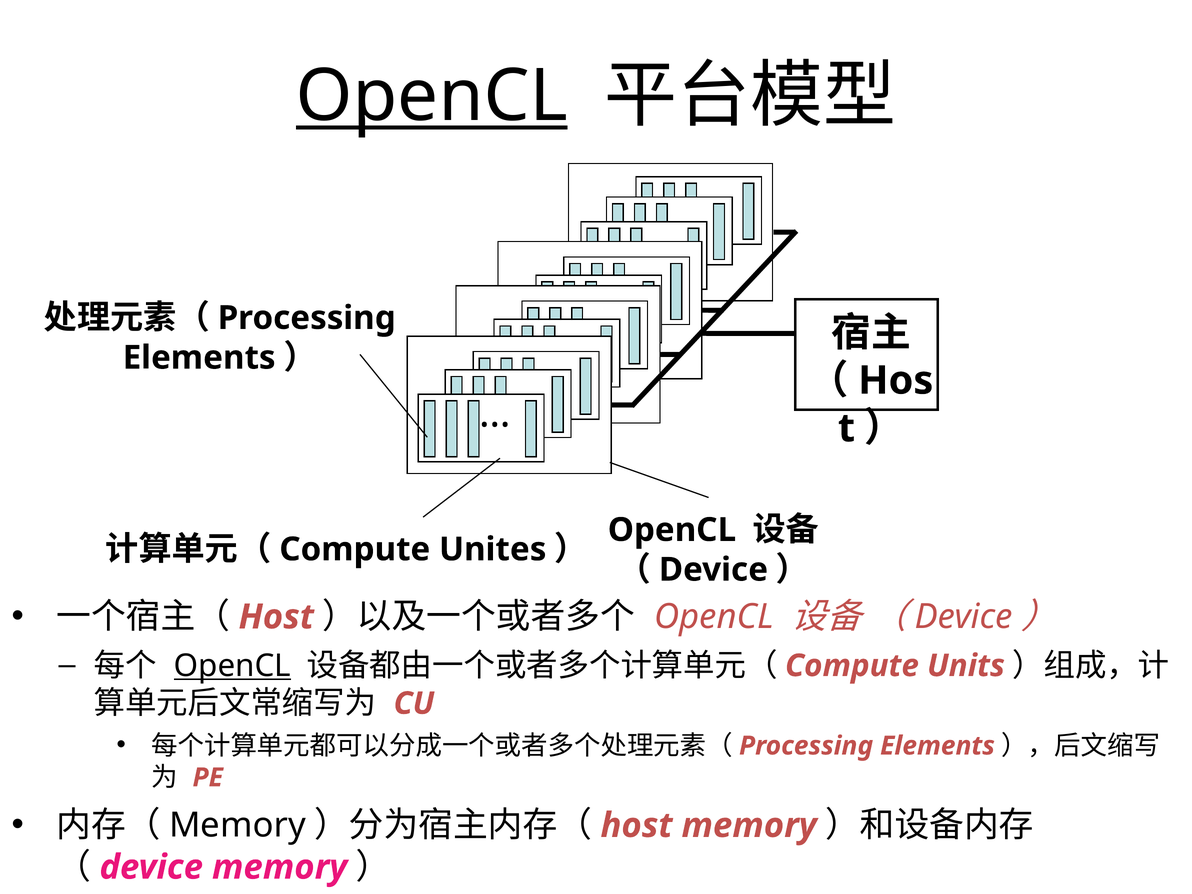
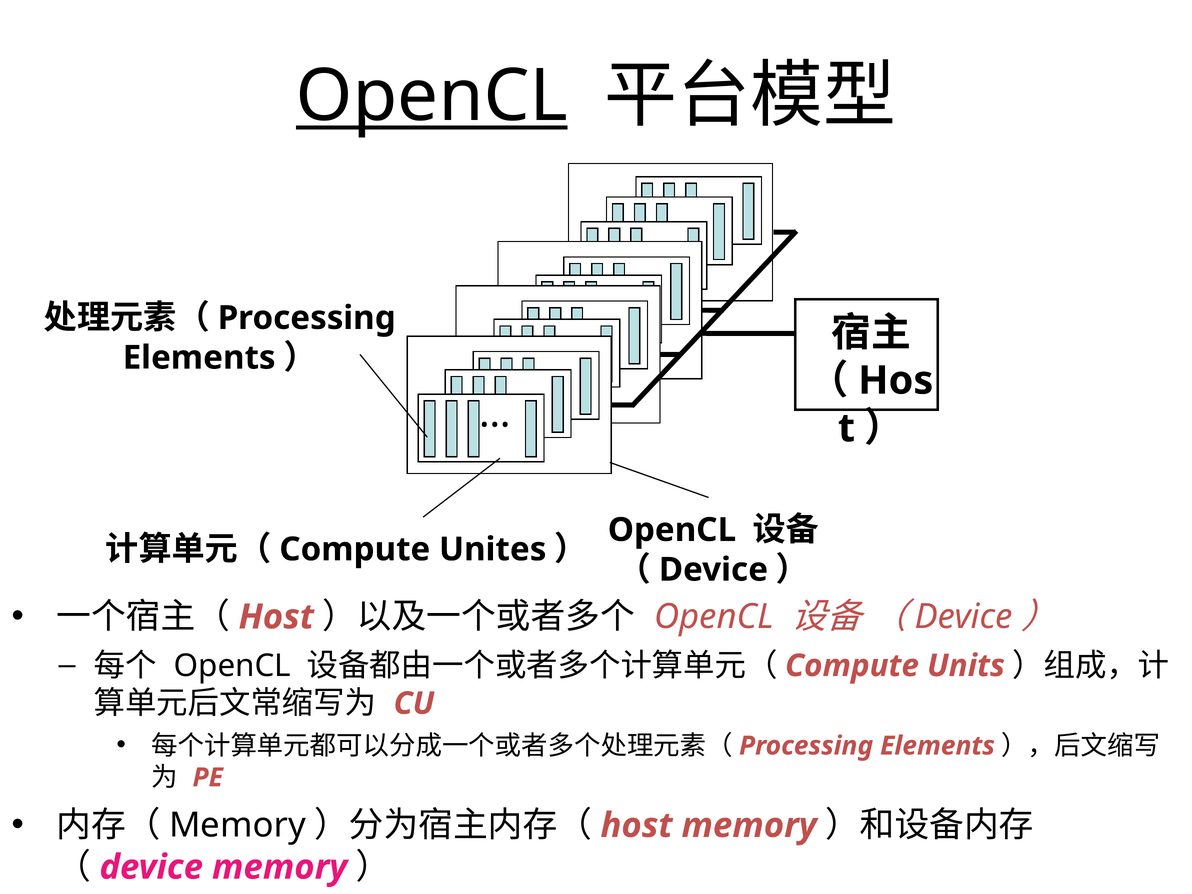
OpenCL underline: present -> none (232, 666)
